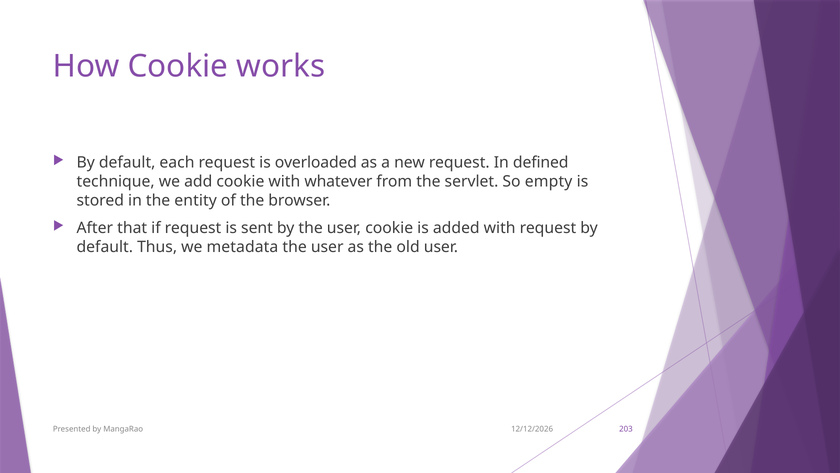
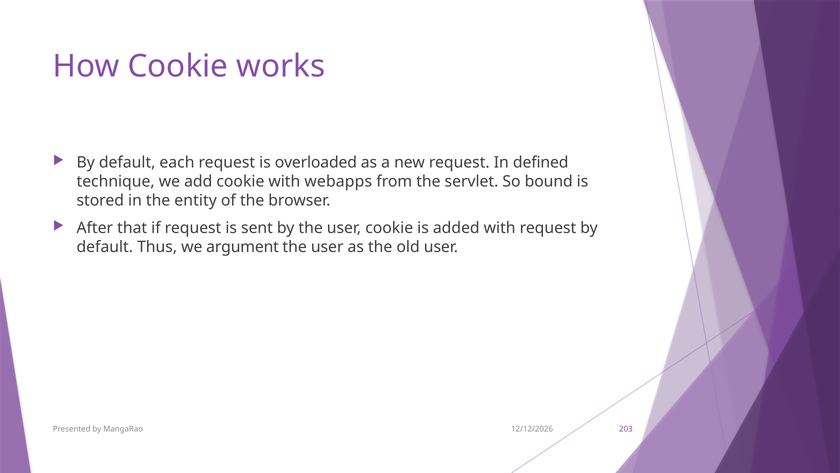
whatever: whatever -> webapps (338, 181)
empty: empty -> bound (549, 181)
metadata: metadata -> argument (243, 247)
